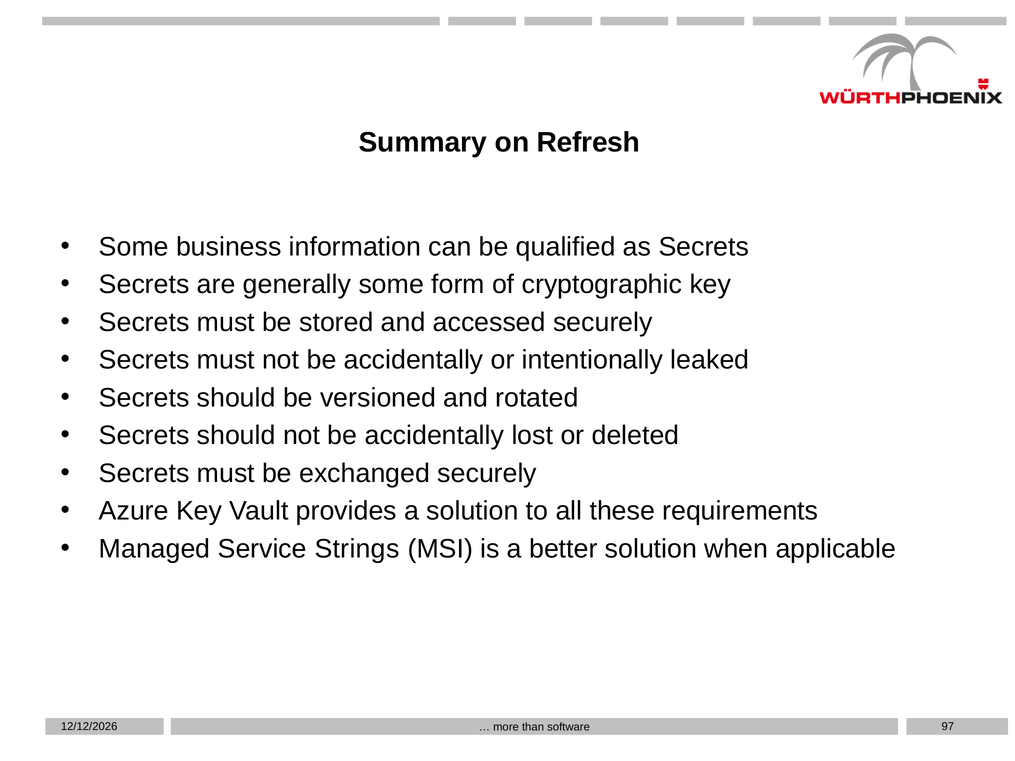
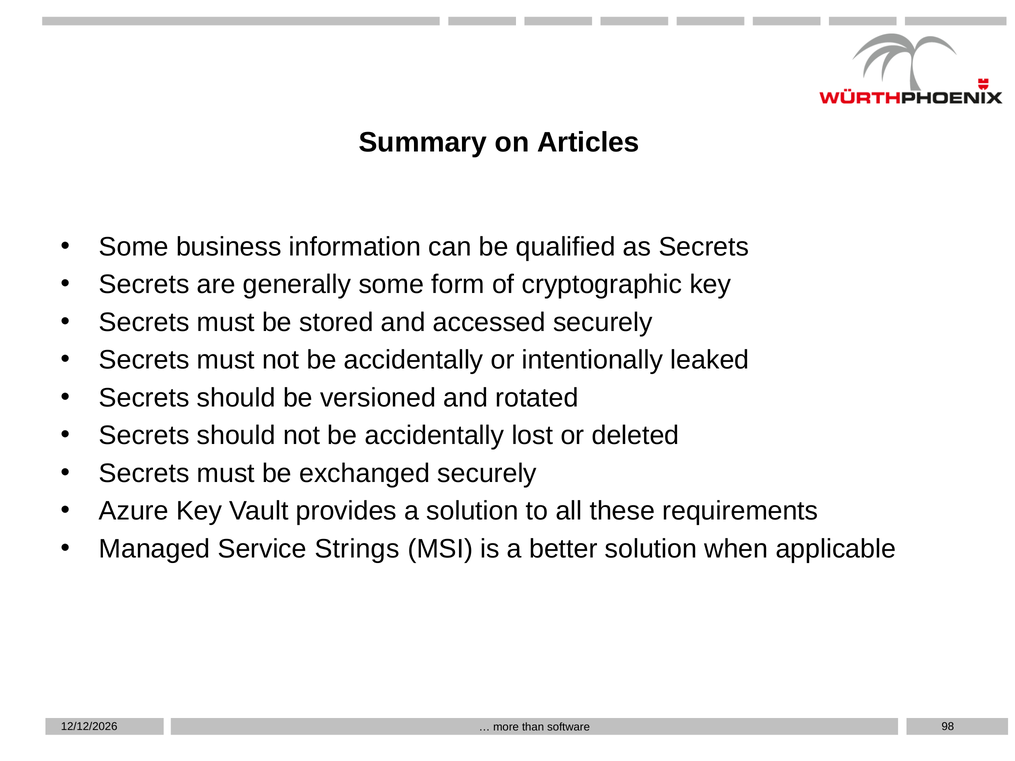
Refresh: Refresh -> Articles (588, 142)
97: 97 -> 98 (948, 727)
